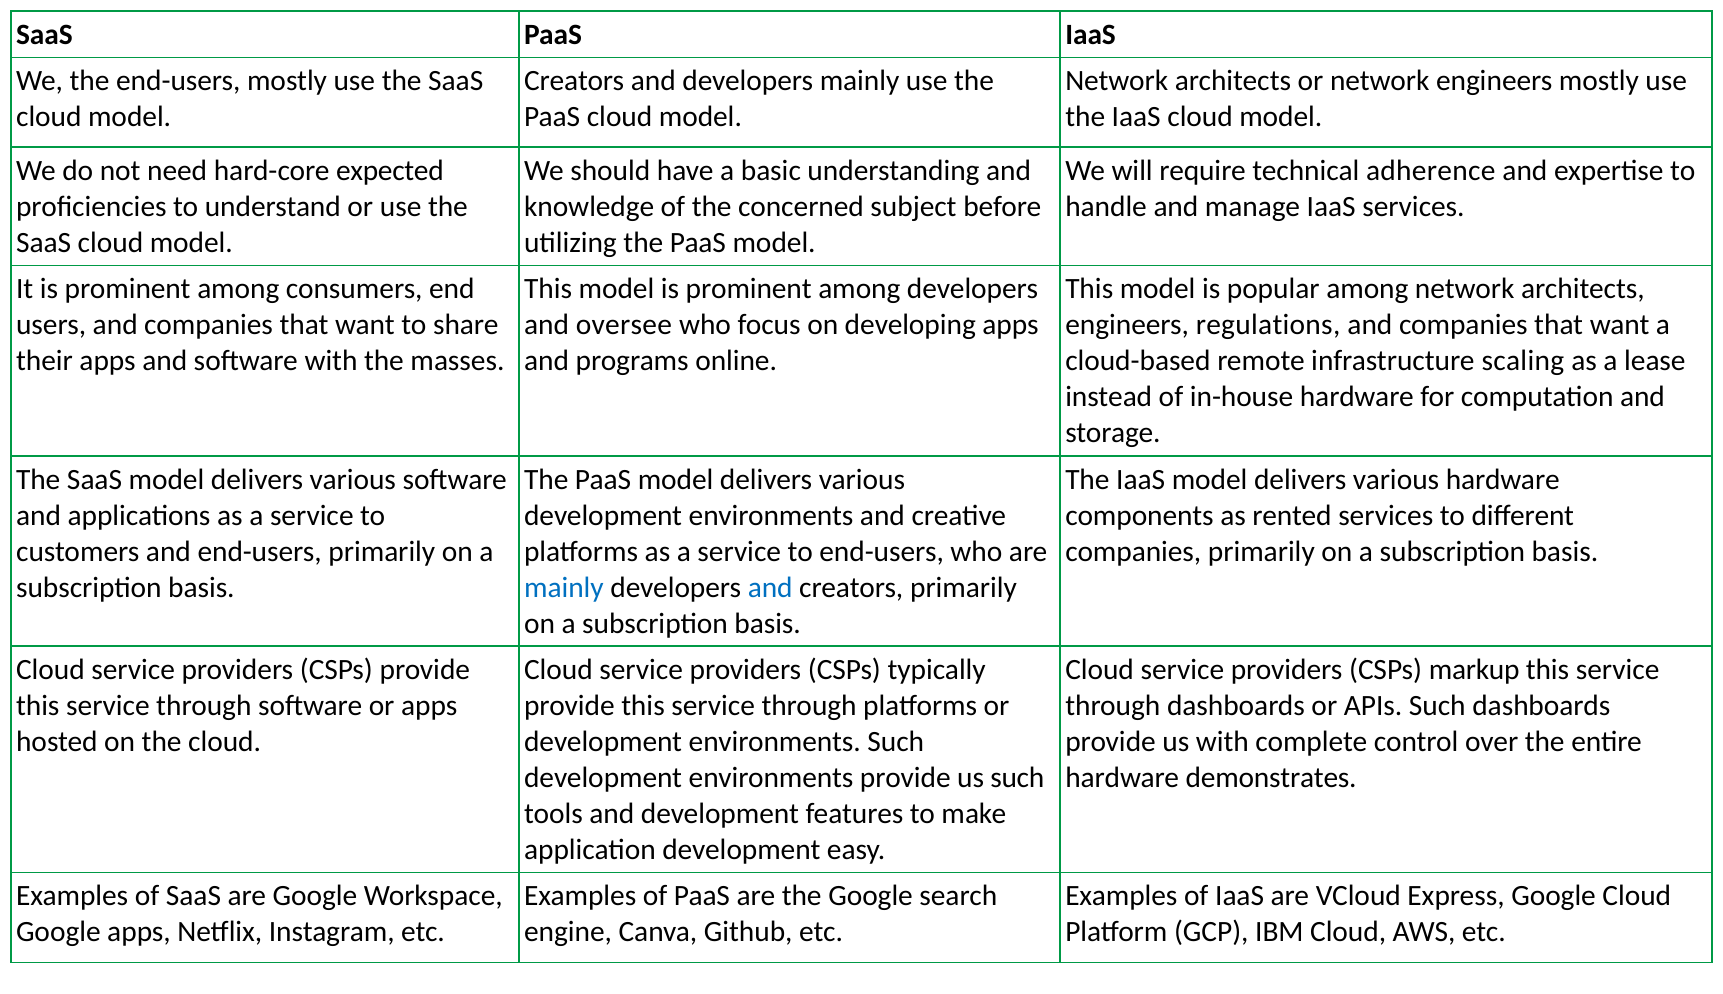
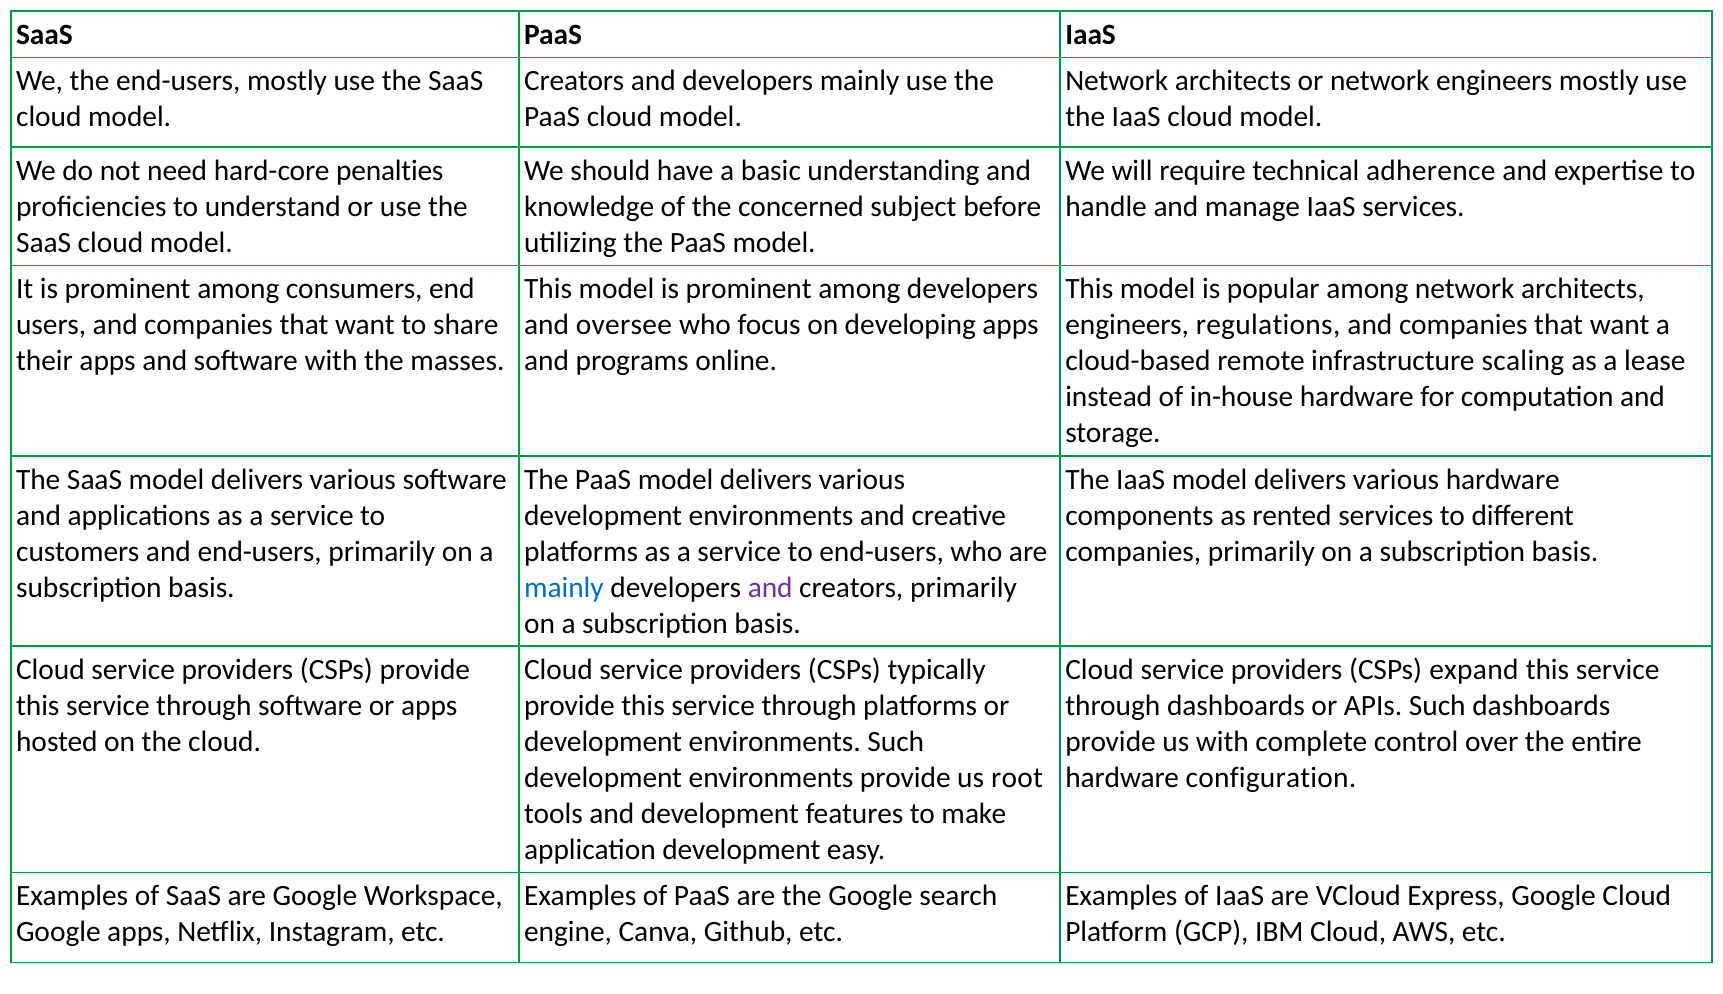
expected: expected -> penalties (390, 171)
and colour: blue -> purple (770, 587)
markup: markup -> expand (1474, 670)
us such: such -> root (1017, 778)
demonstrates: demonstrates -> configuration (1271, 778)
